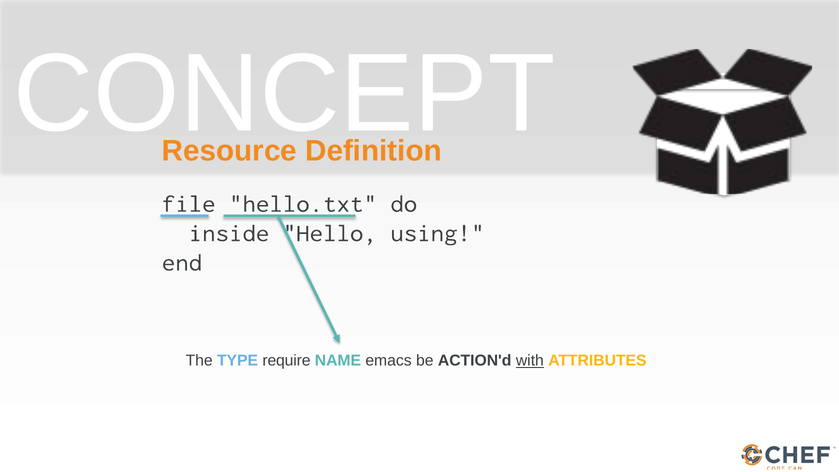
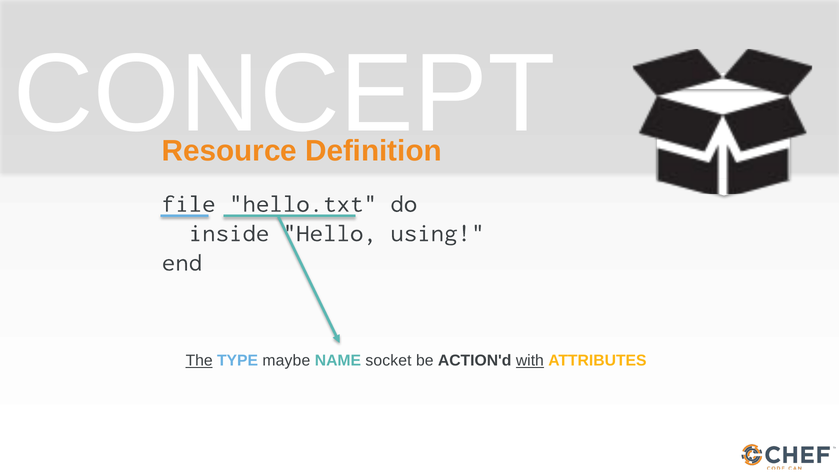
The underline: none -> present (199, 361)
require: require -> maybe (286, 361)
emacs: emacs -> socket (388, 361)
